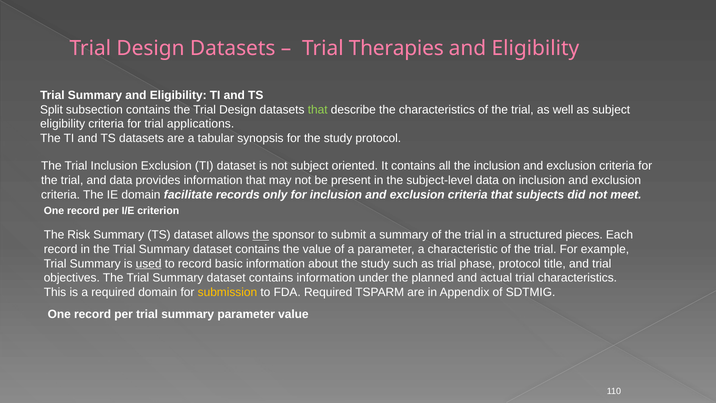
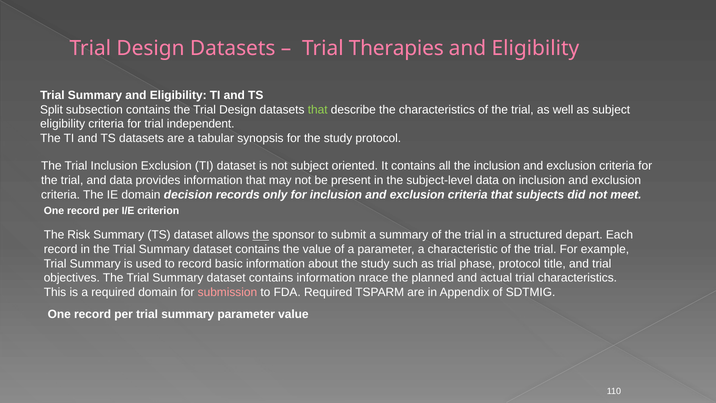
applications: applications -> independent (201, 124)
facilitate: facilitate -> decision (188, 195)
pieces: pieces -> depart (584, 235)
used underline: present -> none (149, 264)
under: under -> nrace (374, 278)
submission colour: yellow -> pink (227, 292)
